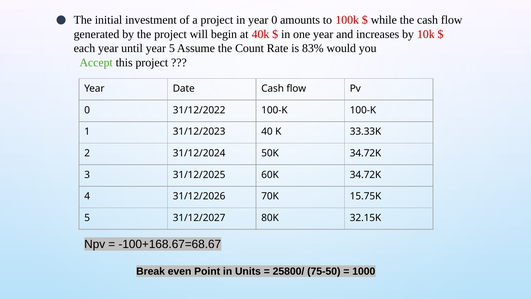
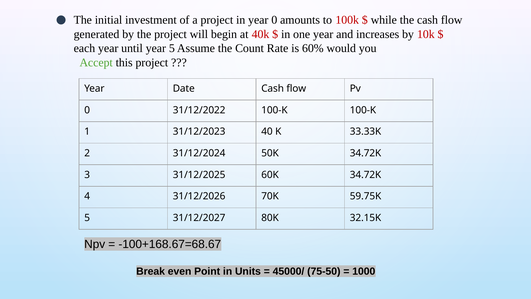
83%: 83% -> 60% (313, 48)
15.75K: 15.75K -> 59.75K (366, 196)
25800/: 25800/ -> 45000/ (288, 271)
